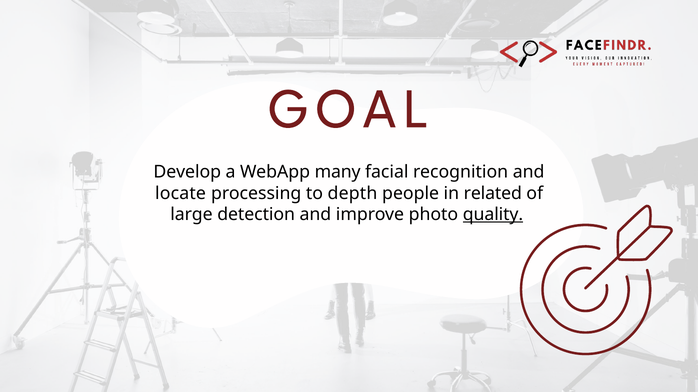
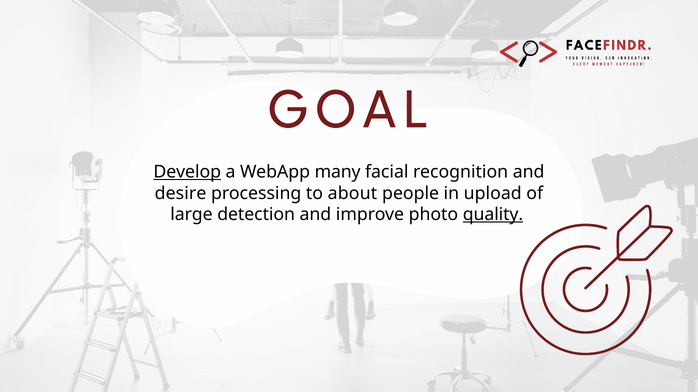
Develop underline: none -> present (187, 172)
locate: locate -> desire (181, 194)
depth: depth -> about (352, 194)
related: related -> upload (493, 194)
